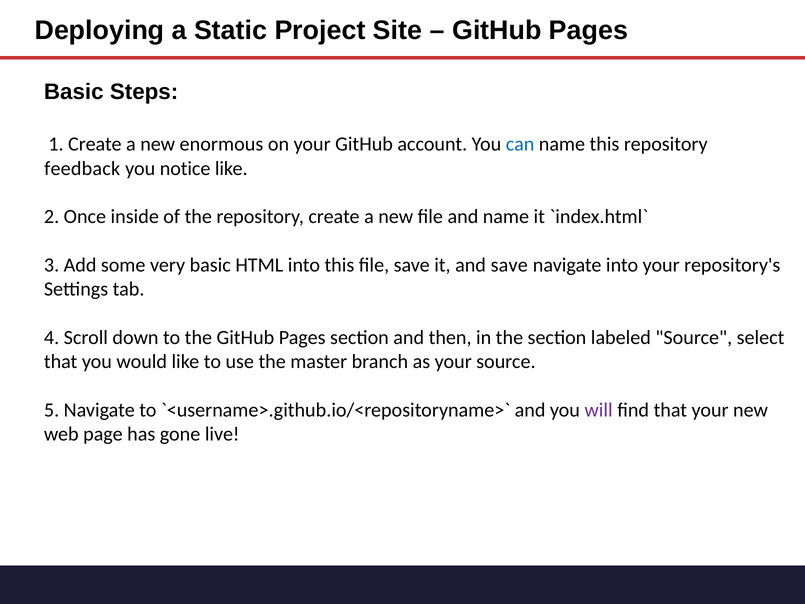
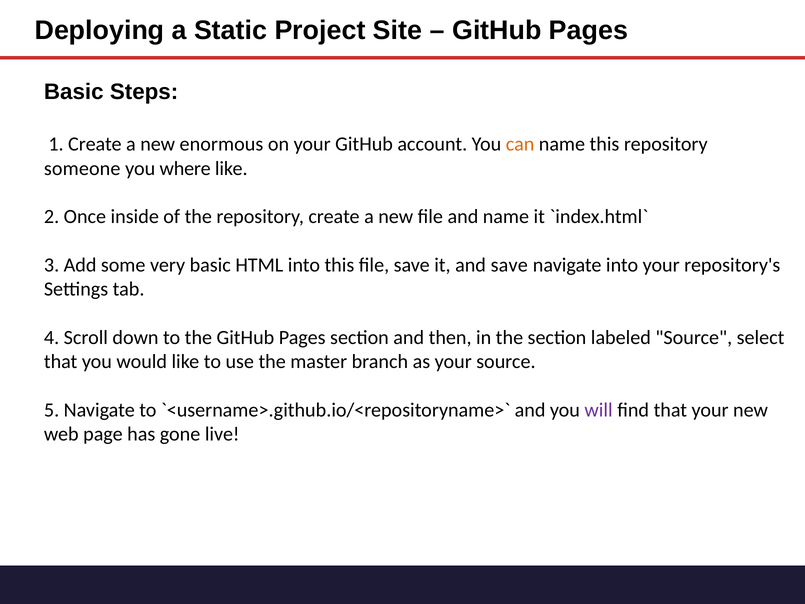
can colour: blue -> orange (520, 144)
feedback: feedback -> someone (82, 168)
notice: notice -> where (185, 168)
